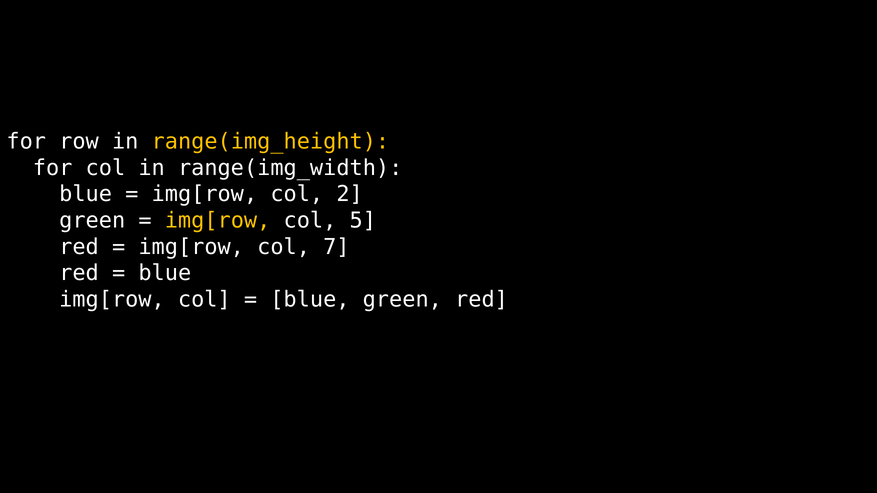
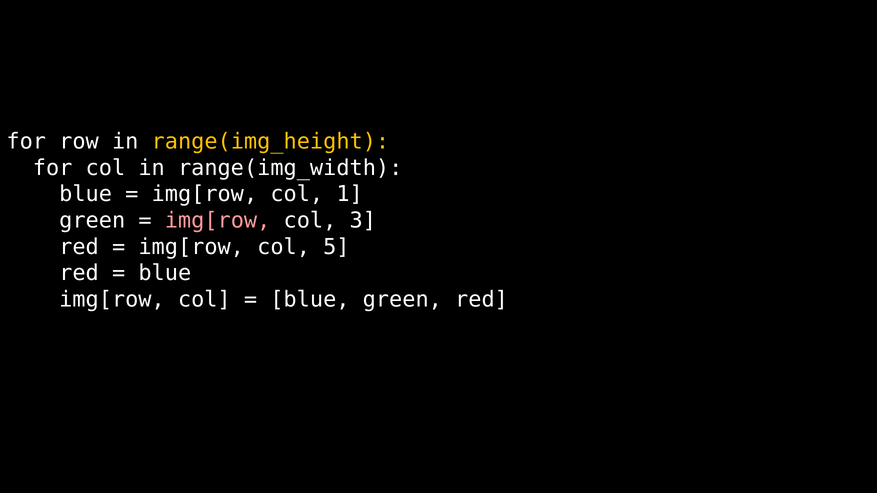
2: 2 -> 1 (350, 194)
img[row colour: yellow -> pink (218, 221)
5: 5 -> 3 (363, 221)
7: 7 -> 5 (336, 247)
